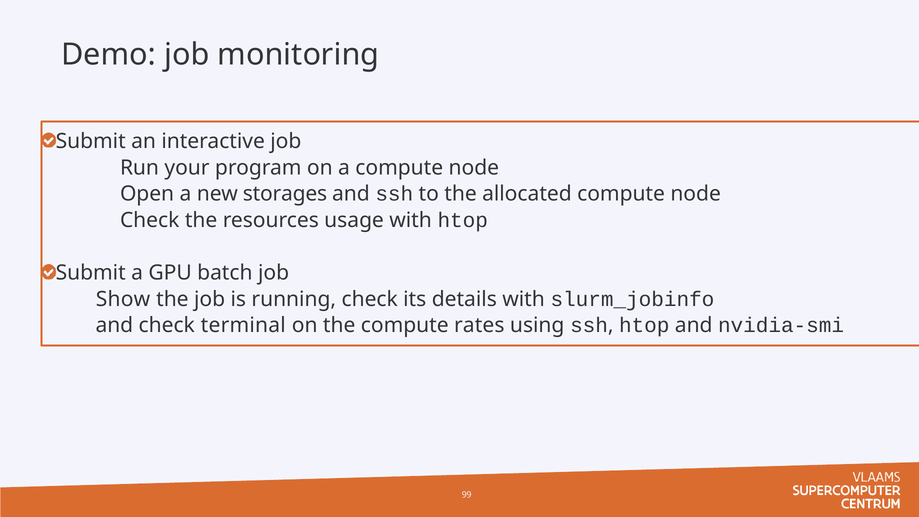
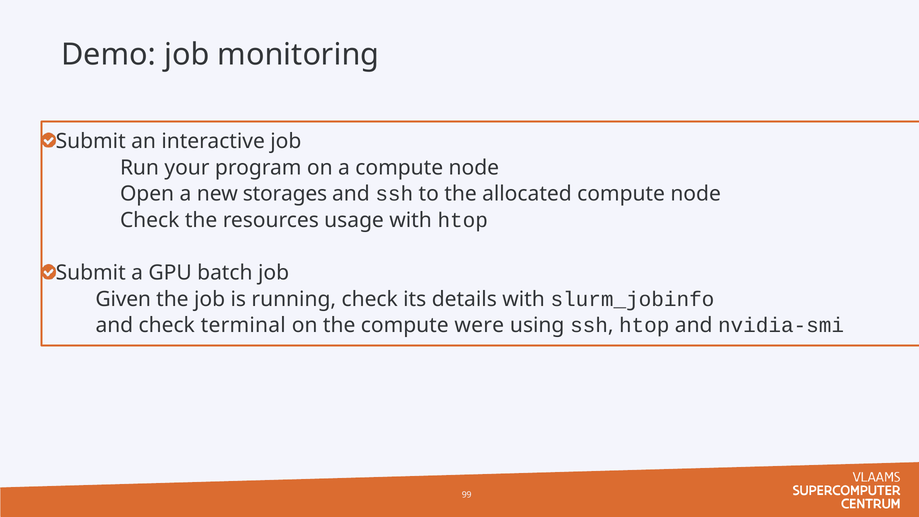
Show: Show -> Given (123, 299)
rates: rates -> were (479, 325)
